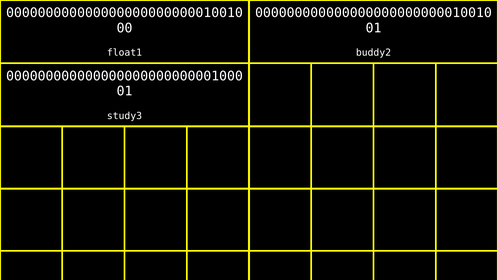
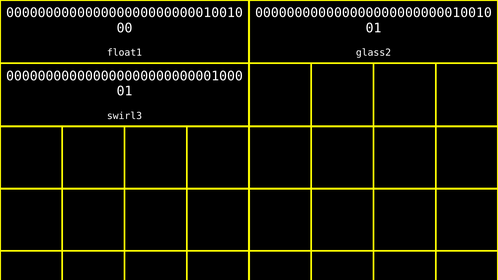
buddy2: buddy2 -> glass2 (373, 53)
study3: study3 -> swirl3 (124, 116)
